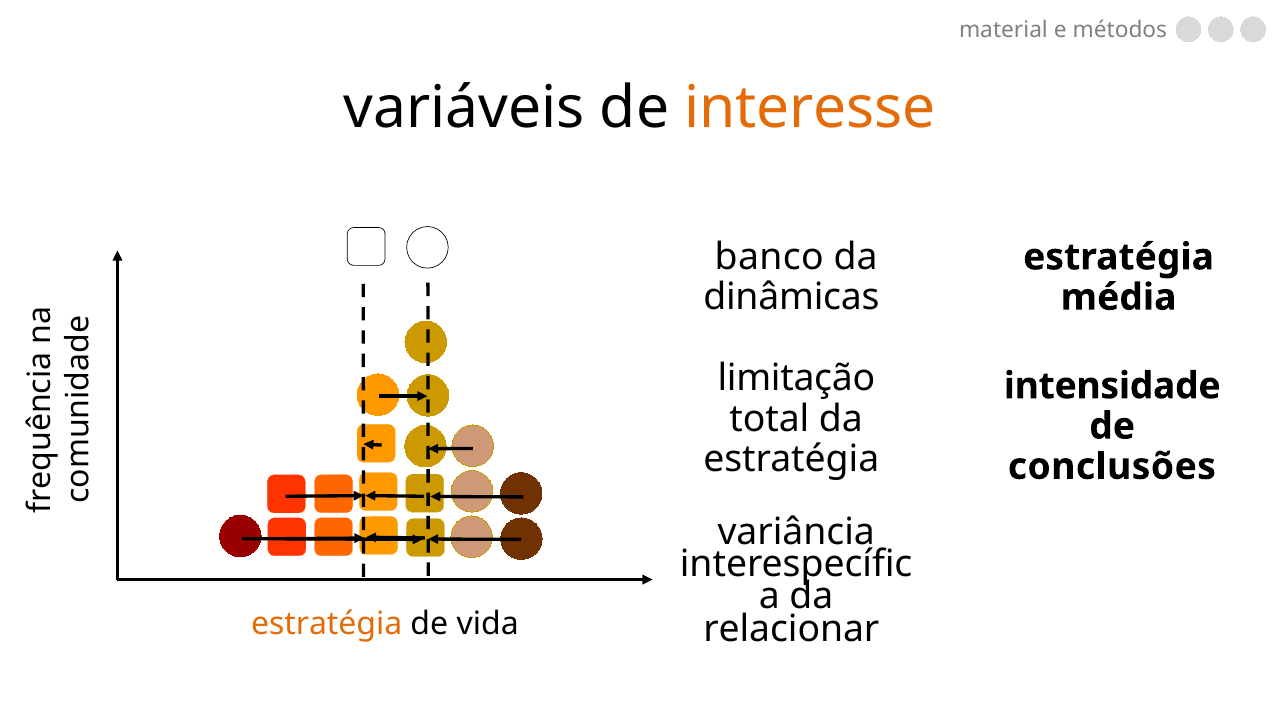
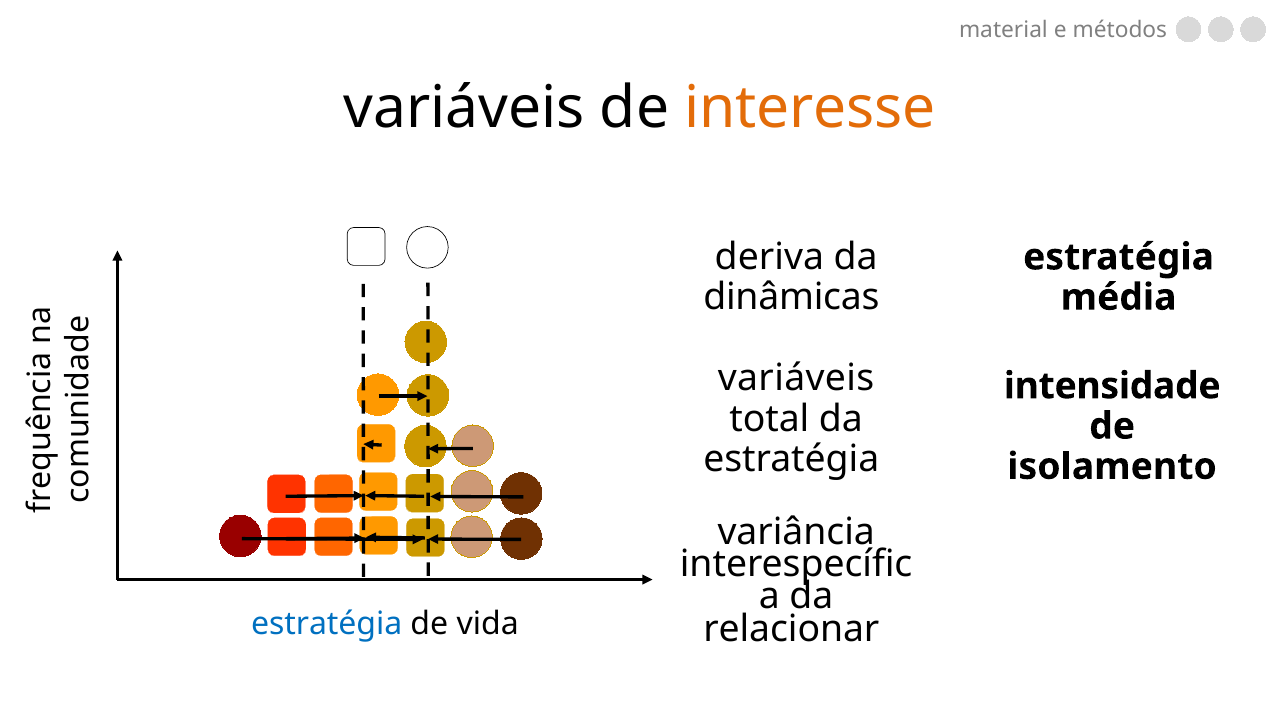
banco: banco -> deriva (769, 257)
limitação: limitação -> variáveis (796, 378)
conclusões: conclusões -> isolamento (1112, 466)
estratégia colour: orange -> blue (327, 623)
